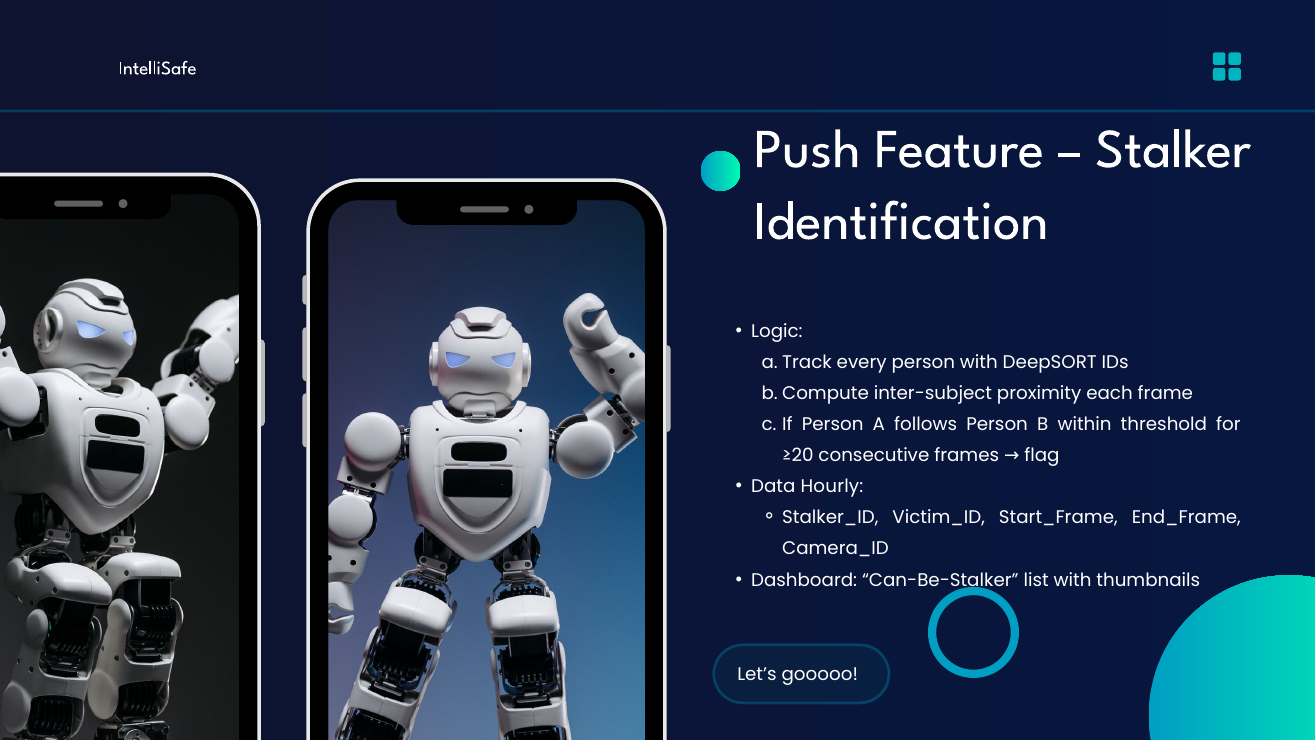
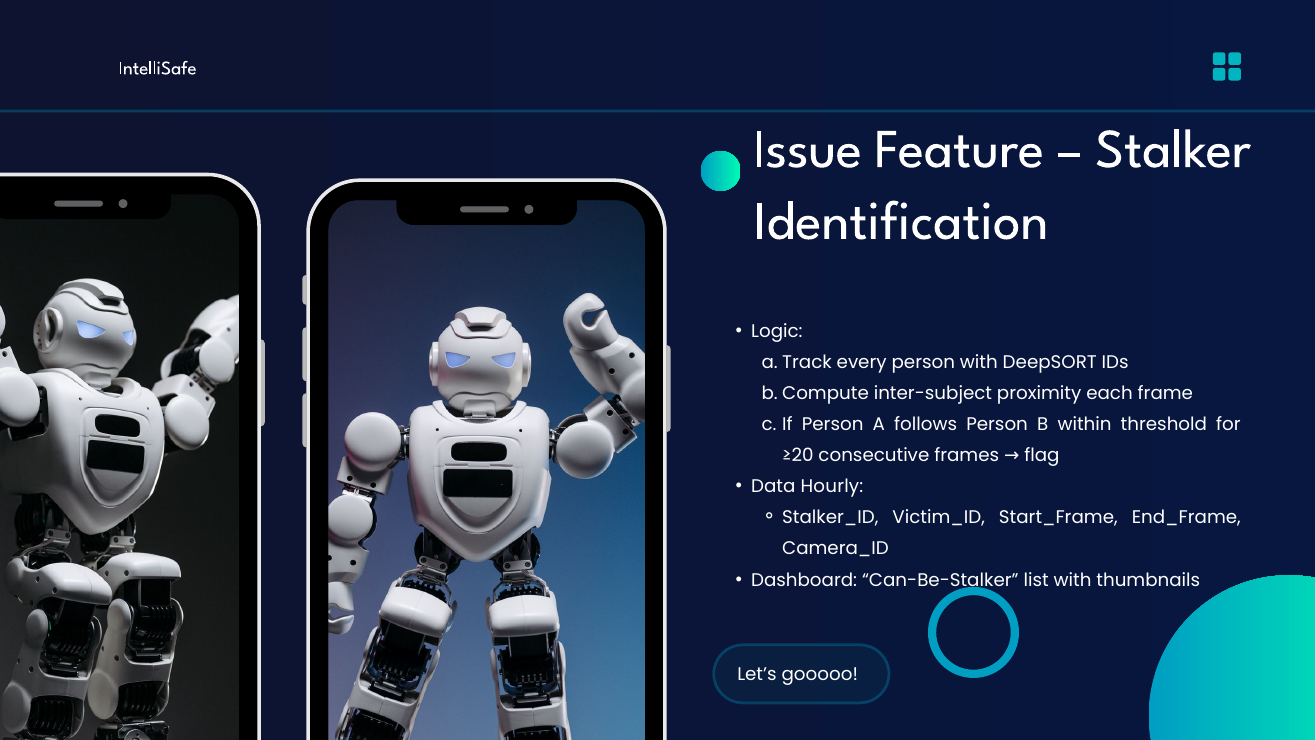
Push: Push -> Issue (808, 149)
